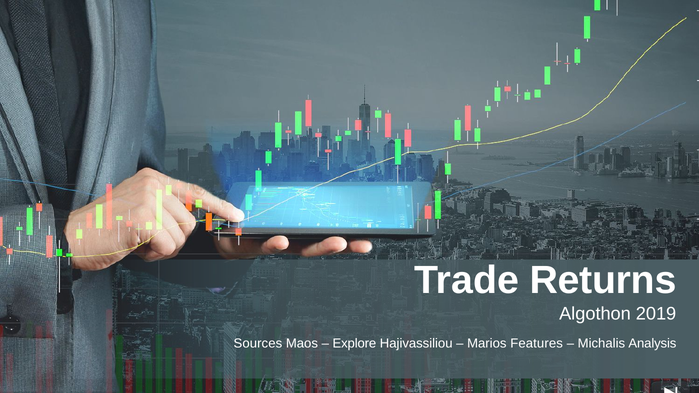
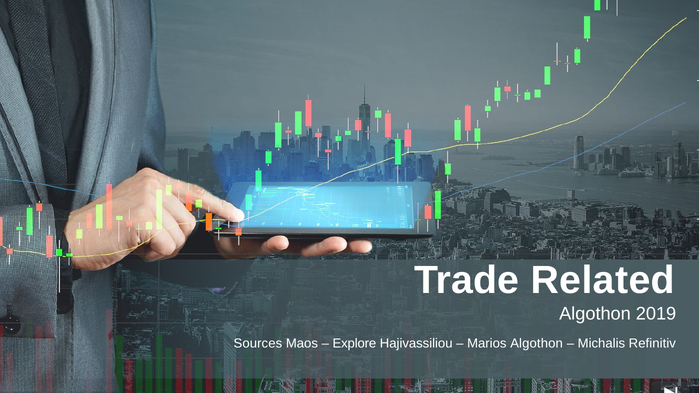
Returns: Returns -> Related (603, 281)
Marios Features: Features -> Algothon (537, 343)
Analysis: Analysis -> Refinitiv (652, 343)
